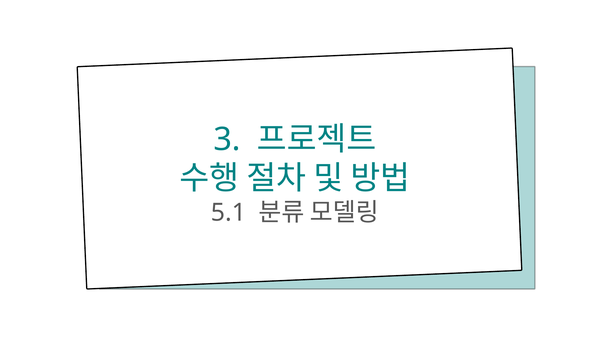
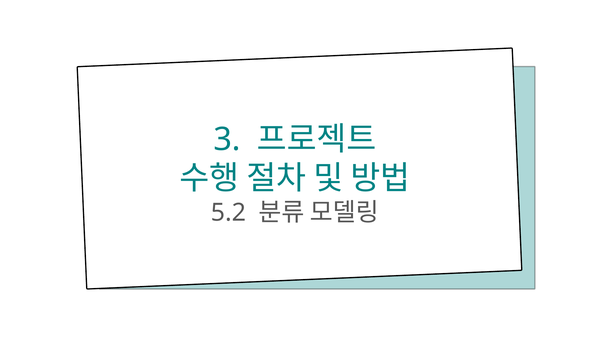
5.1: 5.1 -> 5.2 (228, 212)
